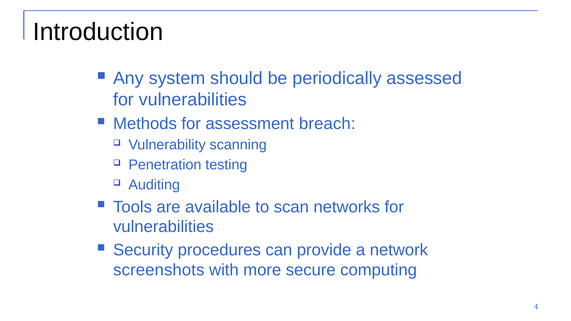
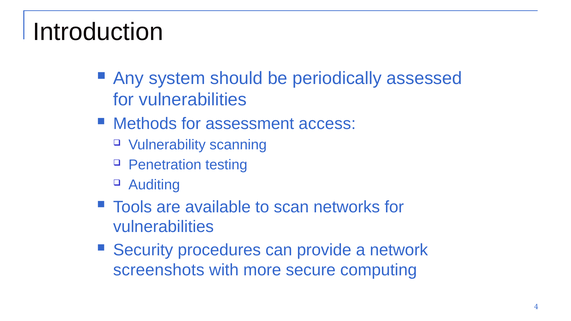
breach: breach -> access (327, 124)
